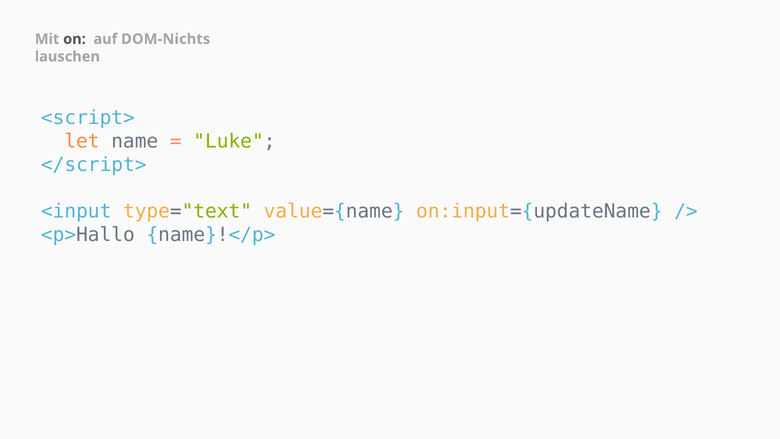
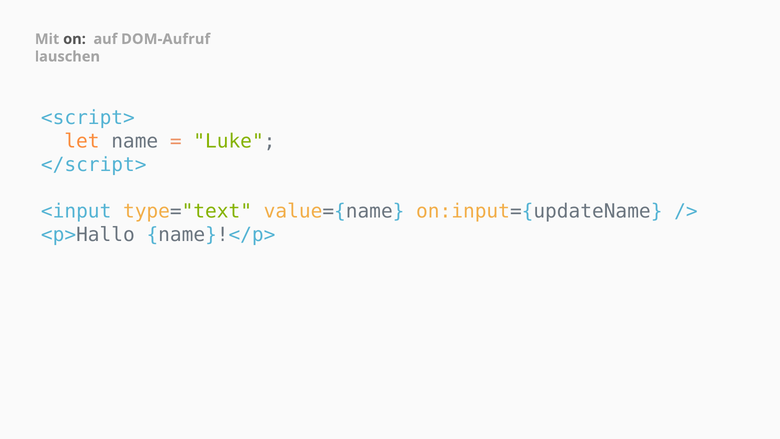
DOM-Nichts: DOM-Nichts -> DOM-Aufruf (166, 39)
